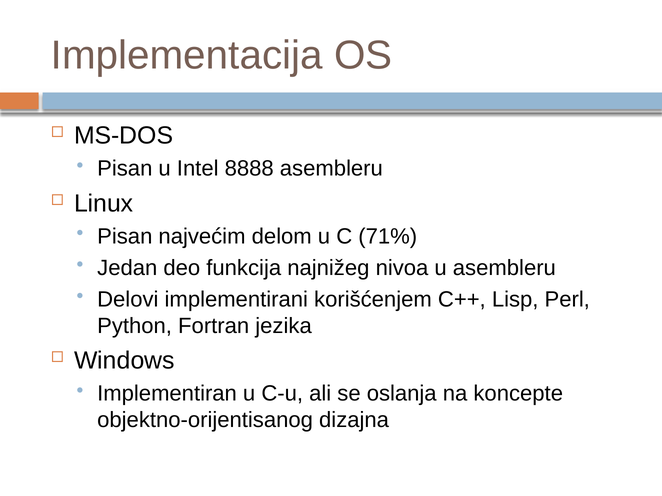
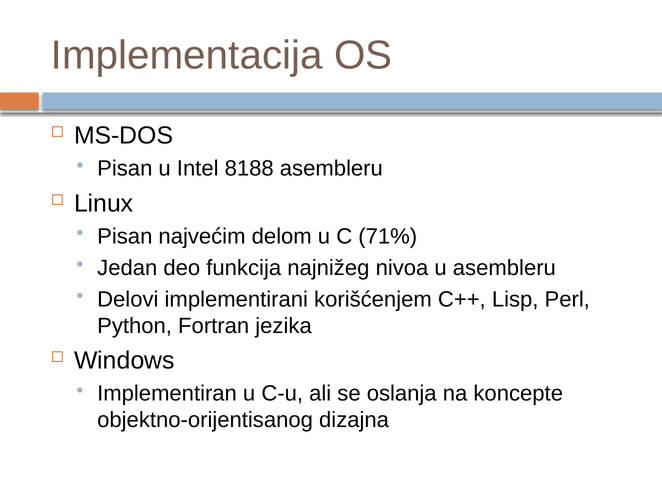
8888: 8888 -> 8188 (249, 169)
